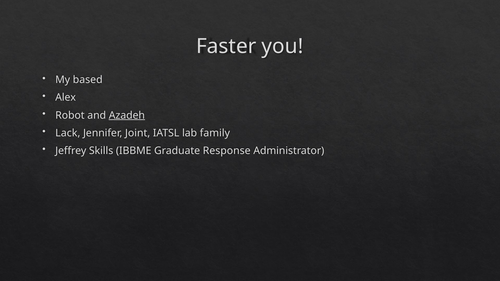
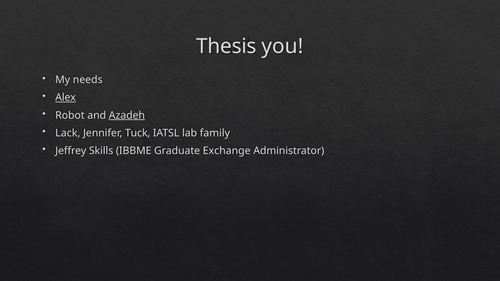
Faster: Faster -> Thesis (226, 46)
based: based -> needs (88, 80)
Alex underline: none -> present (66, 98)
Joint: Joint -> Tuck (138, 133)
Response: Response -> Exchange (227, 151)
